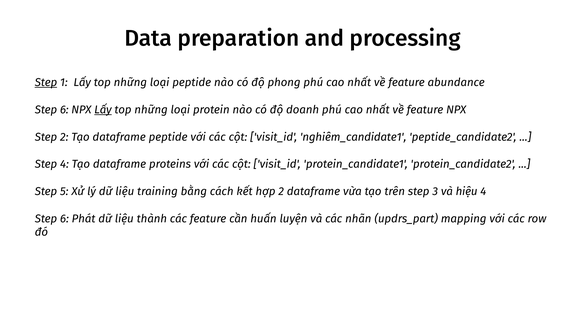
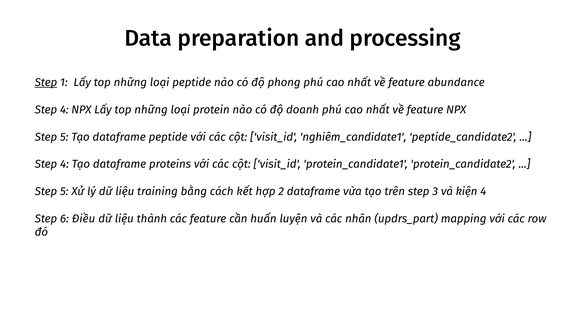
6: 6 -> 4 (64, 110)
Lấy underline: present -> none (103, 110)
2: 2 -> 5 (64, 137)
hiệu: hiệu -> kiện (467, 192)
Phát: Phát -> Điều (84, 219)
